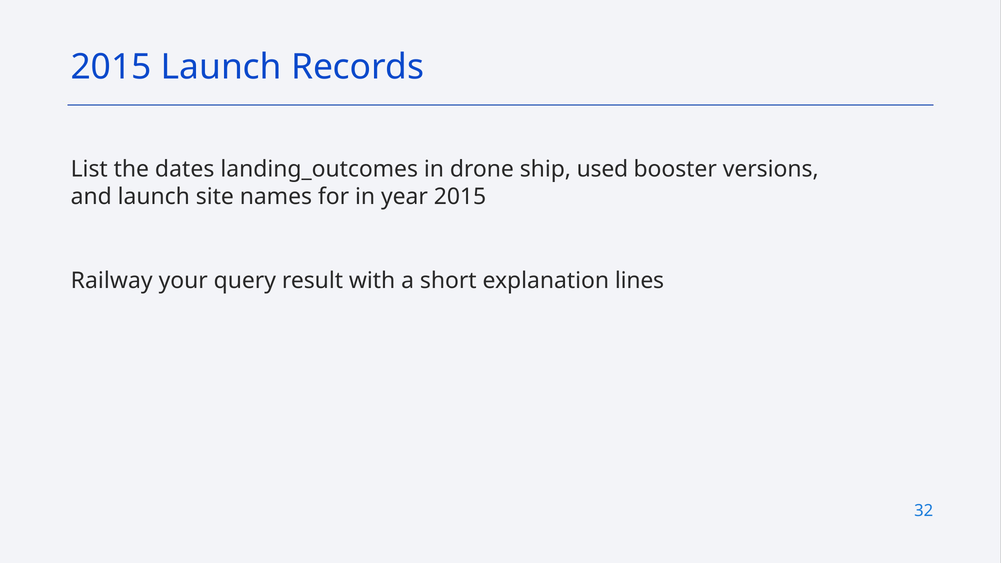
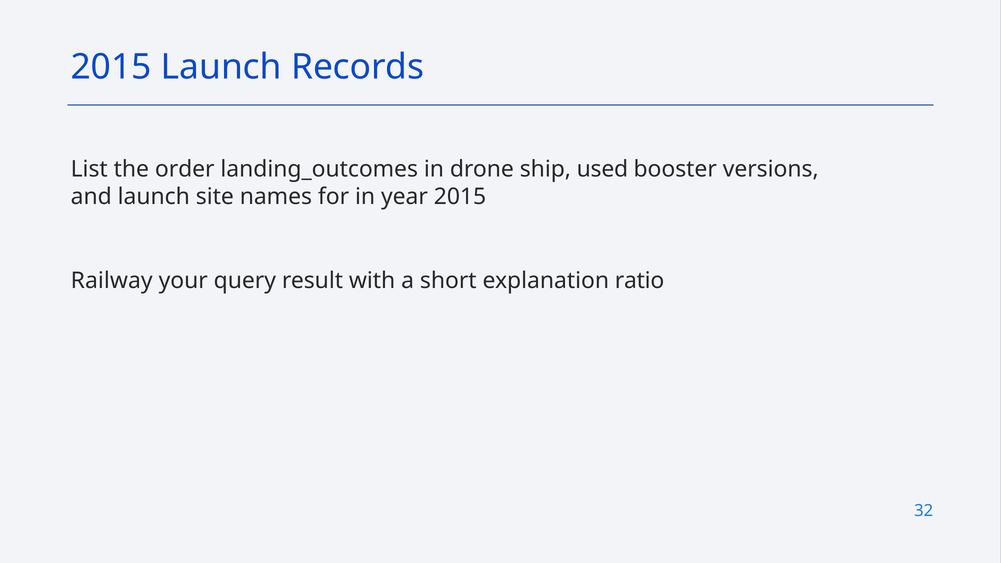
dates: dates -> order (185, 169)
lines: lines -> ratio (640, 281)
